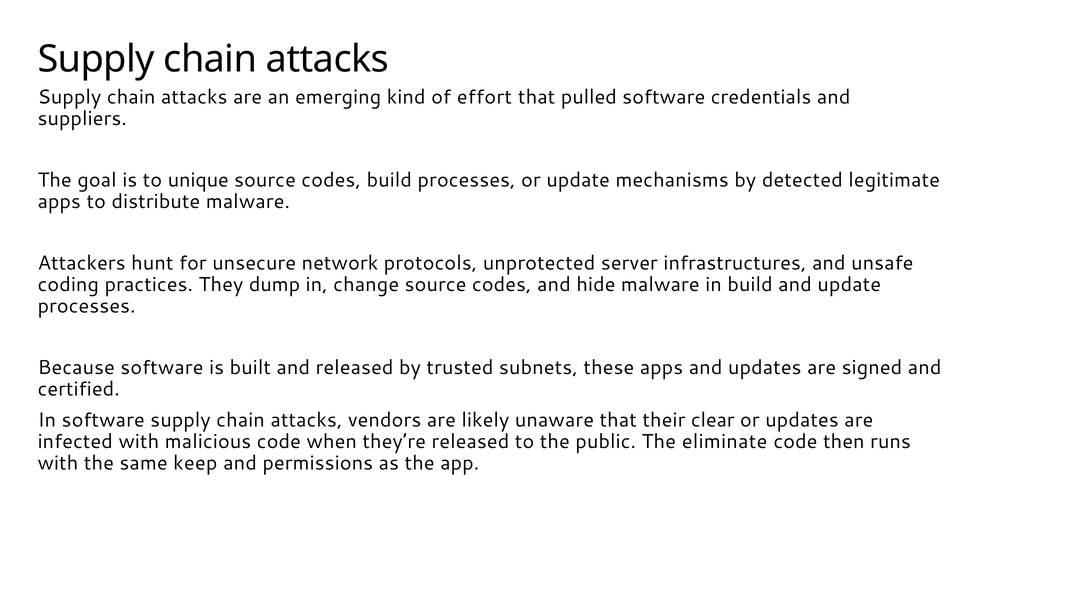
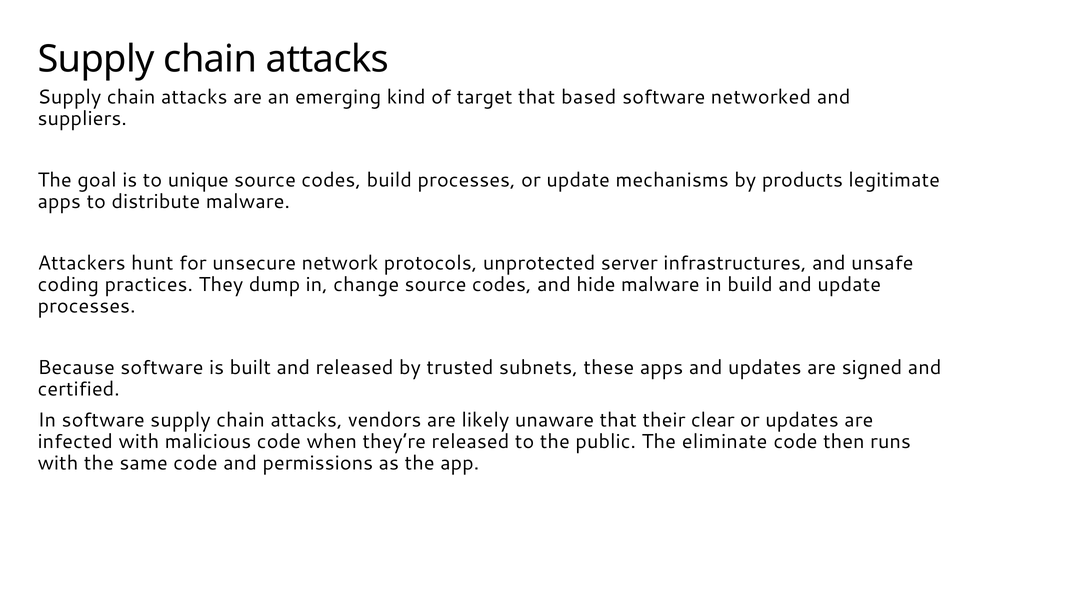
effort: effort -> target (485, 97)
pulled: pulled -> based (589, 97)
credentials: credentials -> networked (761, 97)
detected: detected -> products (802, 180)
same keep: keep -> code (195, 463)
